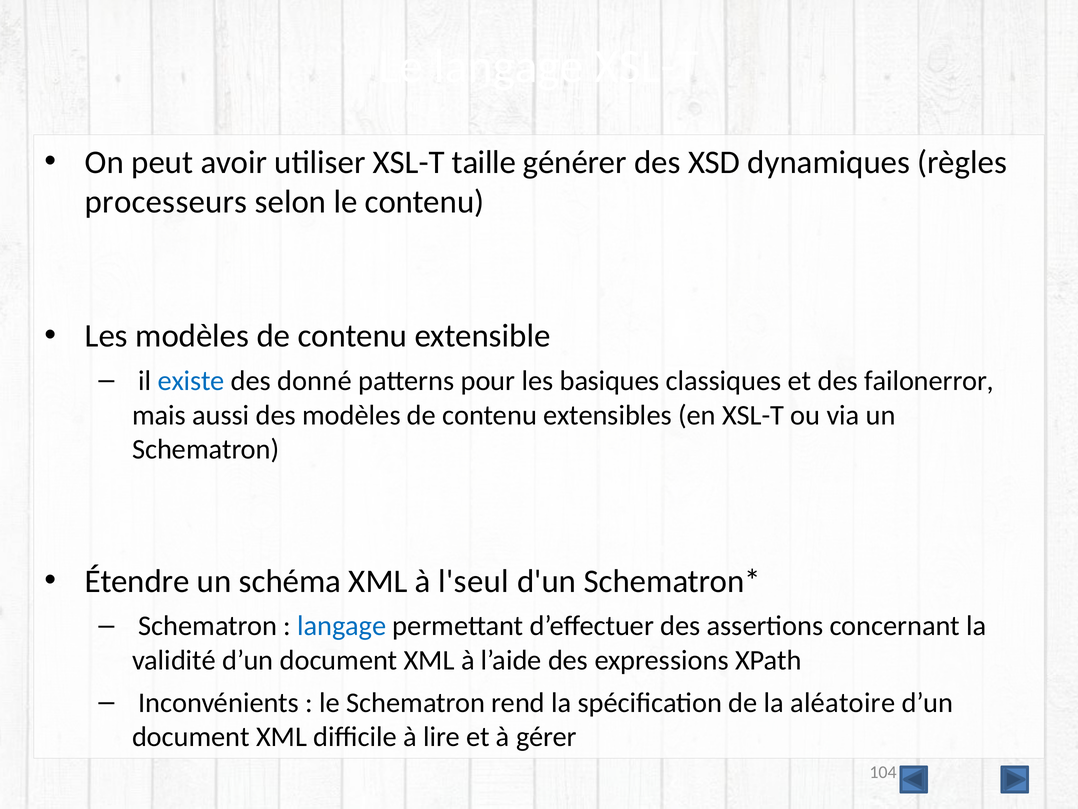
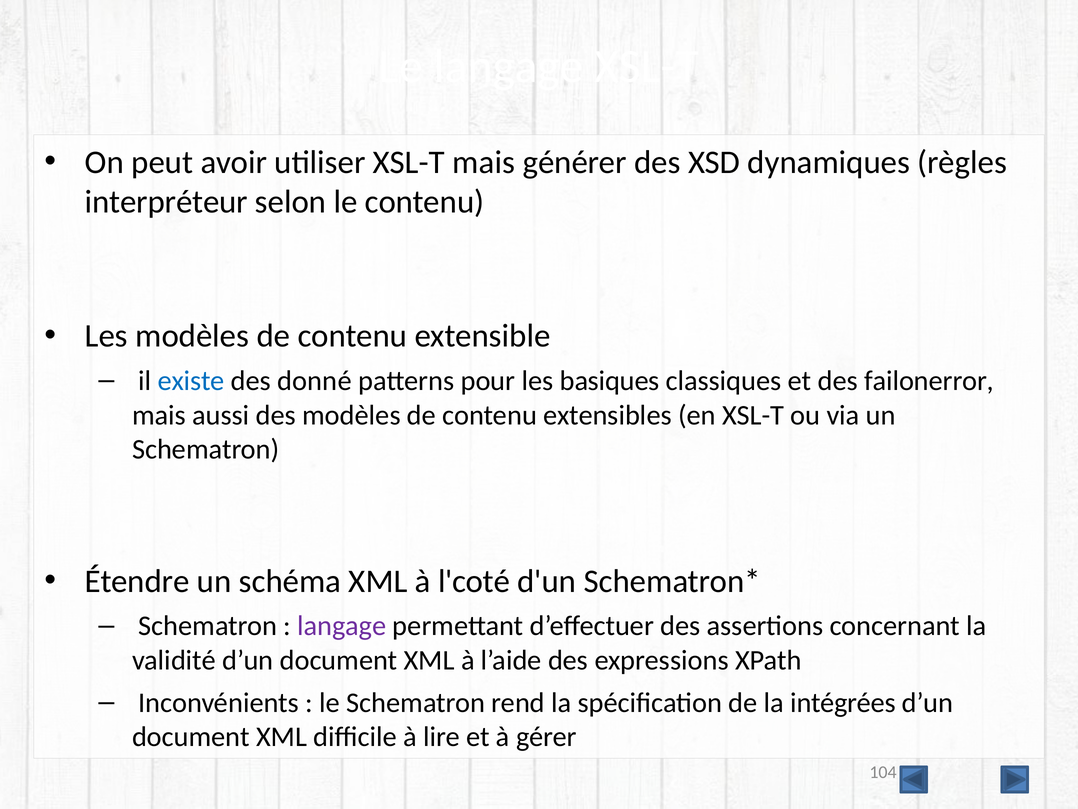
XSL-T taille: taille -> mais (484, 162)
processeurs: processeurs -> interpréteur (166, 202)
l'seul: l'seul -> l'coté (474, 581)
langage colour: blue -> purple (342, 626)
aléatoire: aléatoire -> intégrées (843, 702)
